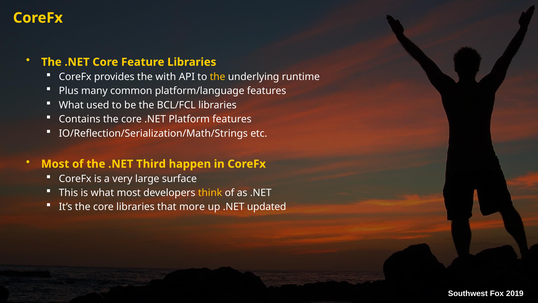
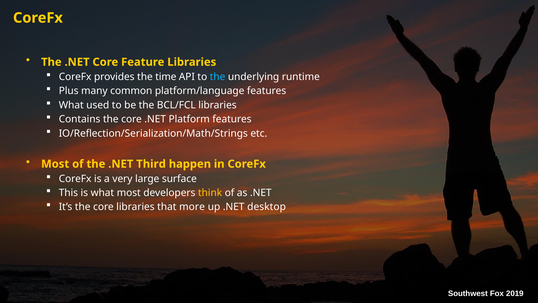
with: with -> time (166, 77)
the colour: yellow -> light blue (218, 77)
updated: updated -> desktop (267, 207)
